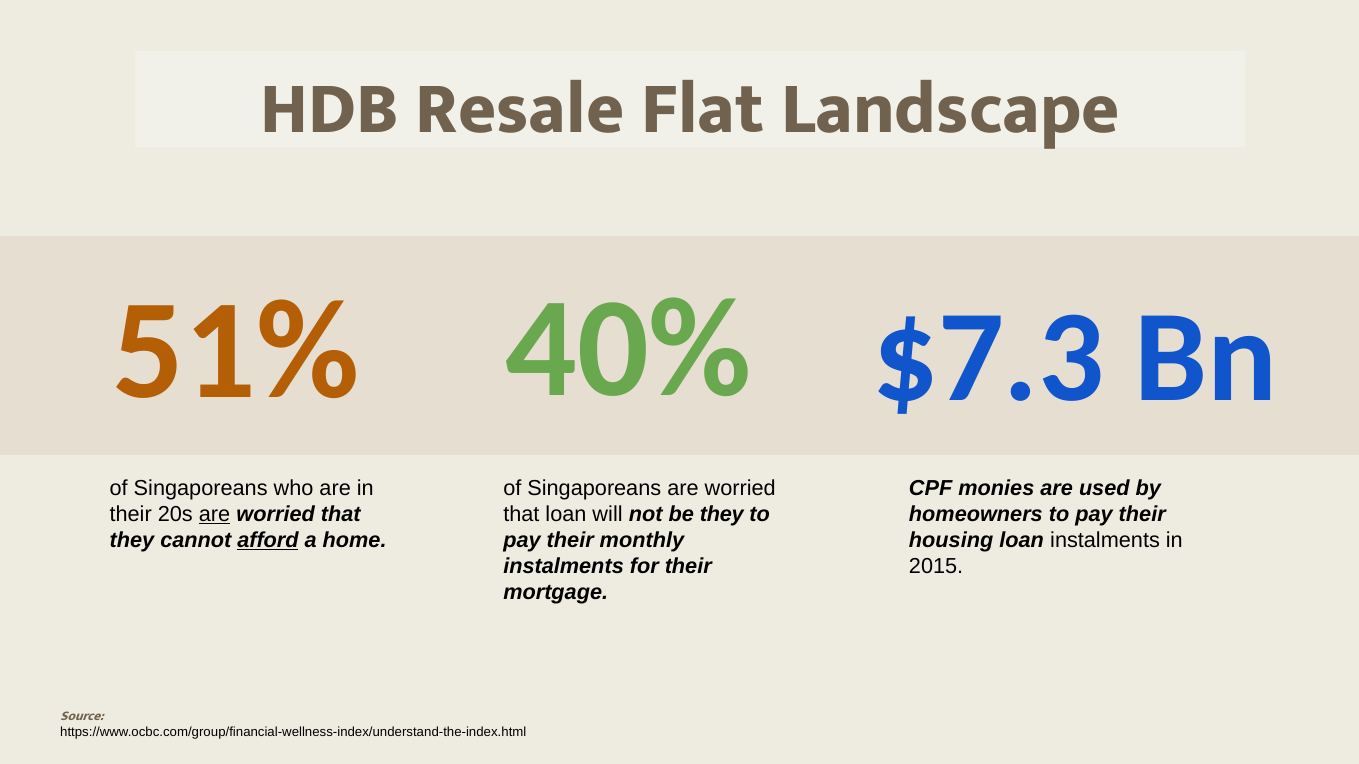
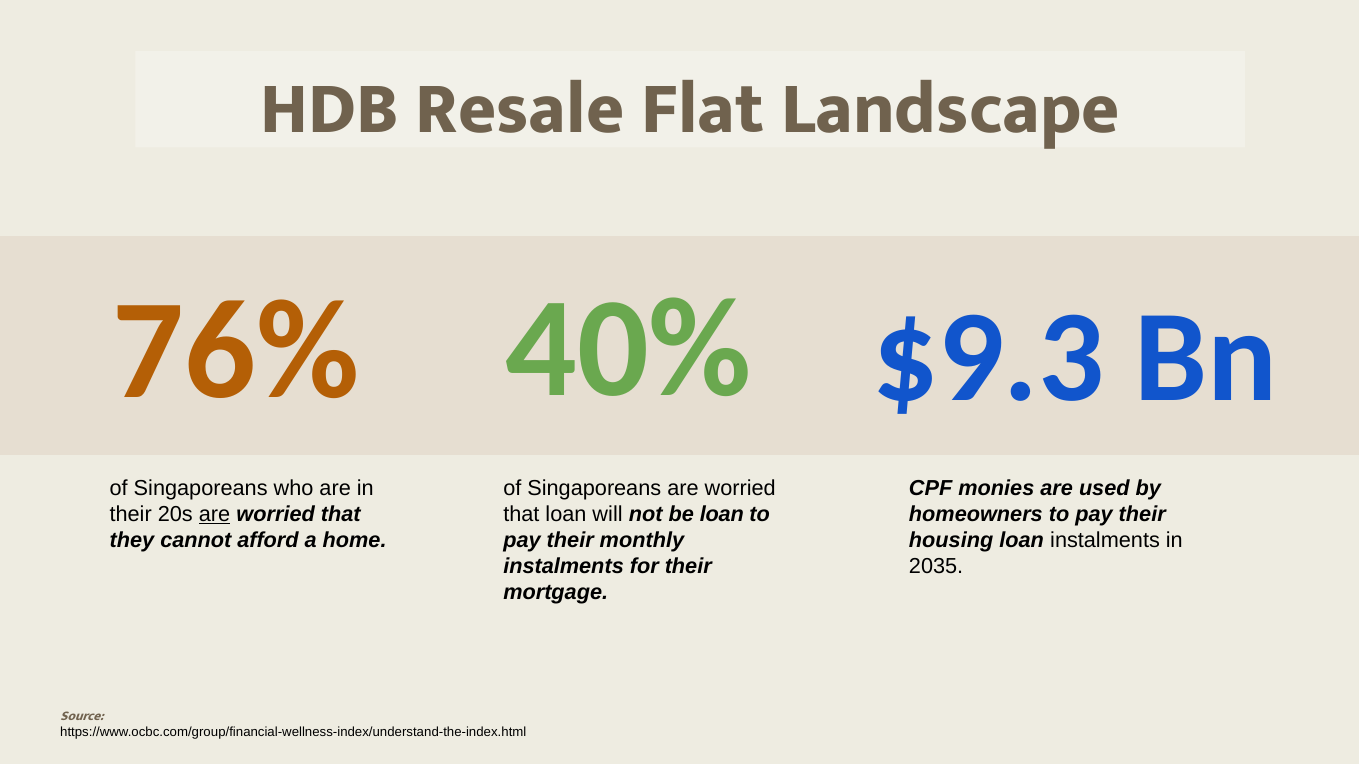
$7.3: $7.3 -> $9.3 (988, 357)
51%: 51% -> 76% (236, 351)
be they: they -> loan (722, 514)
afford underline: present -> none (268, 540)
2015: 2015 -> 2035 (936, 566)
